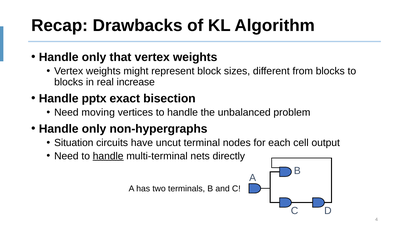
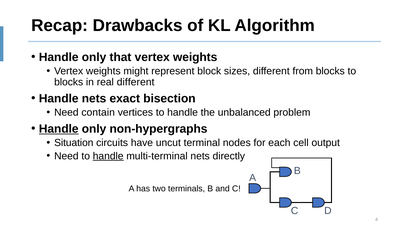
real increase: increase -> different (136, 82)
Handle pptx: pptx -> nets (94, 98)
moving: moving -> contain (98, 113)
Handle underline: none -> present (59, 129)
